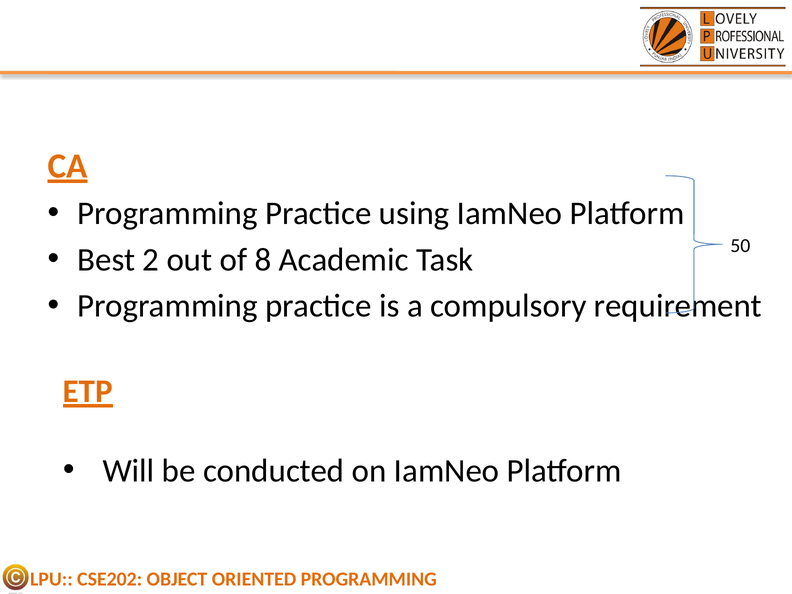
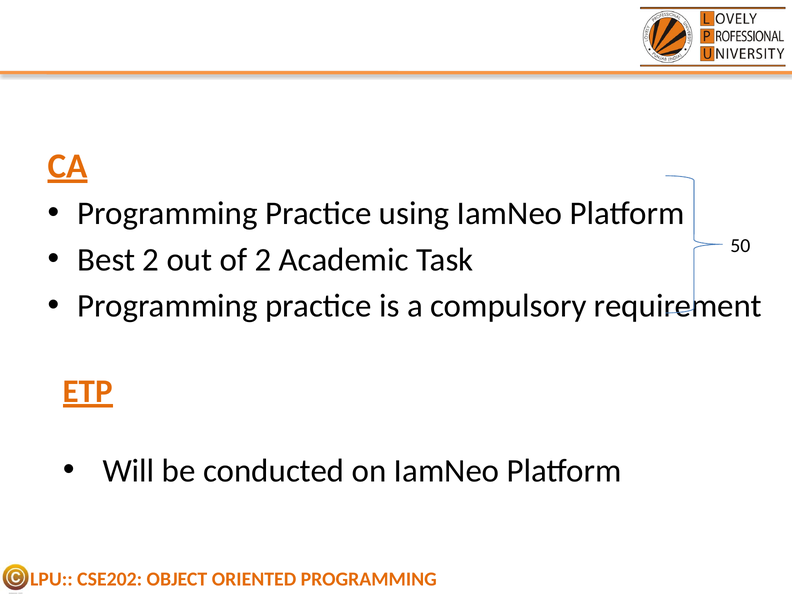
of 8: 8 -> 2 (263, 260)
